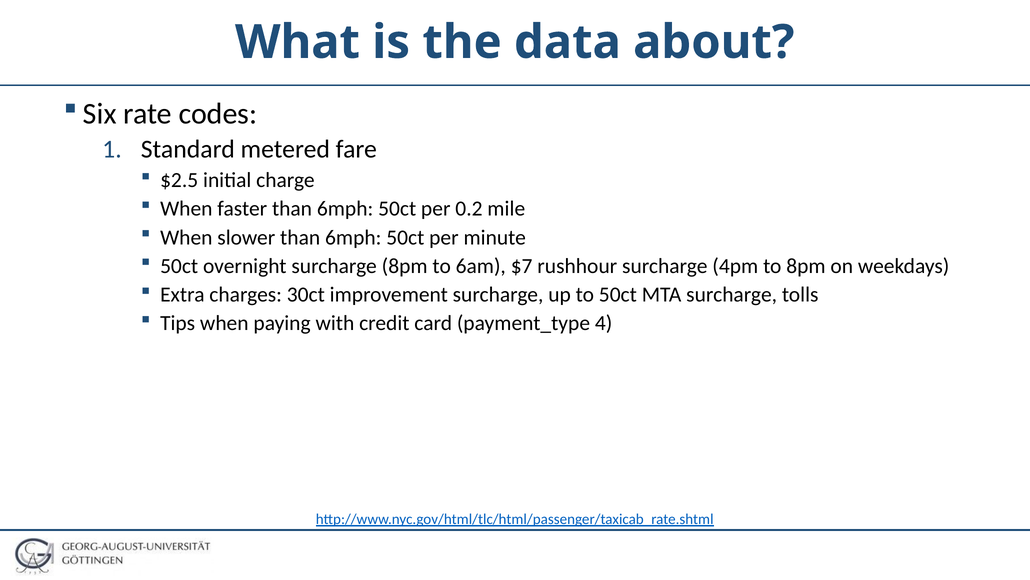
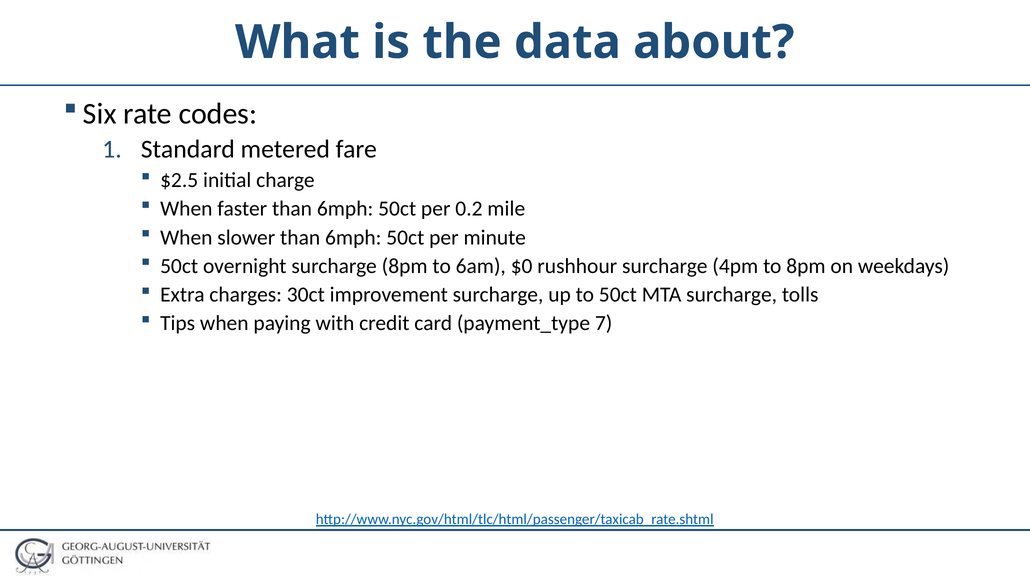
$7: $7 -> $0 (522, 266)
4: 4 -> 7 (604, 323)
